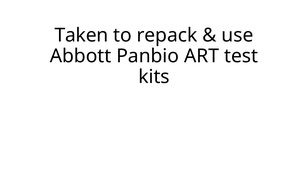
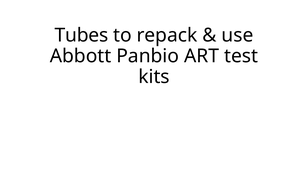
Taken: Taken -> Tubes (81, 35)
